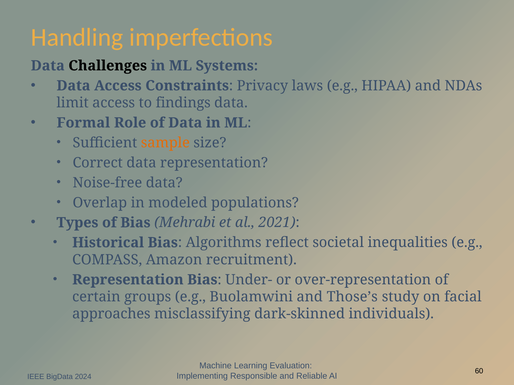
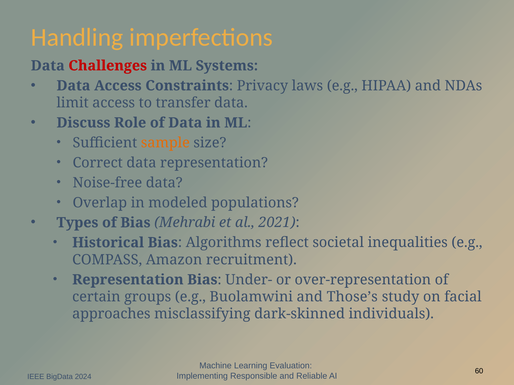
Challenges colour: black -> red (108, 66)
findings: findings -> transfer (183, 103)
Formal: Formal -> Discuss (83, 123)
